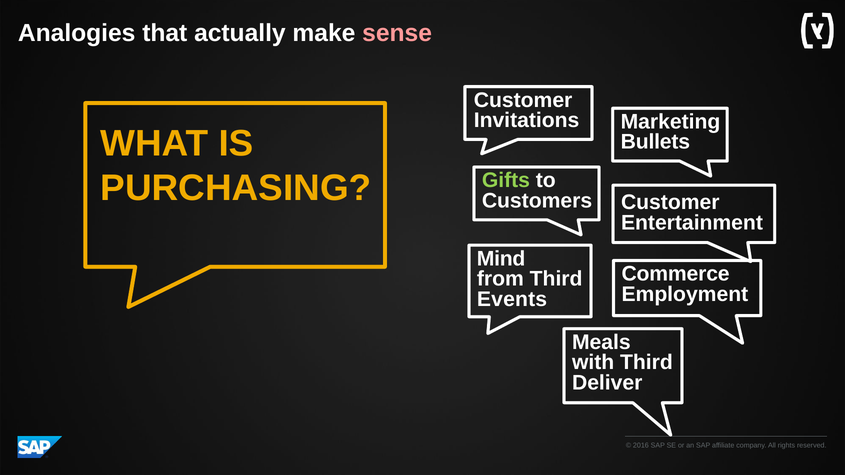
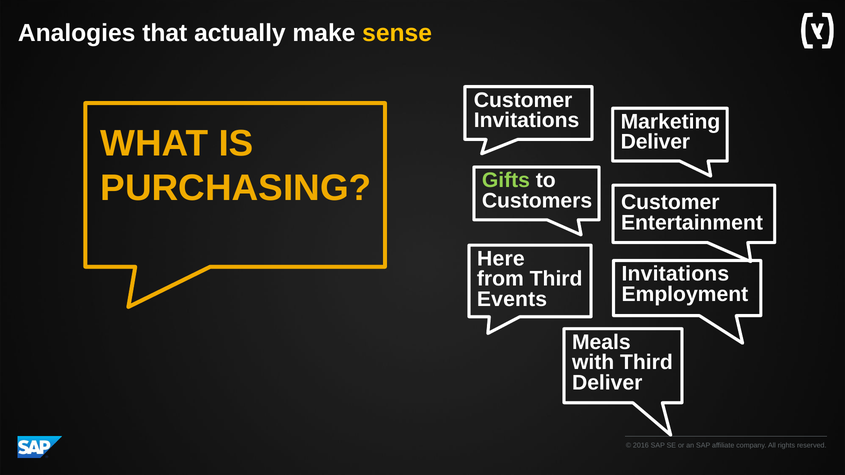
sense colour: pink -> yellow (397, 33)
Bullets: Bullets -> Deliver (655, 142)
Mind: Mind -> Here (501, 259)
Commerce: Commerce -> Invitations (675, 274)
